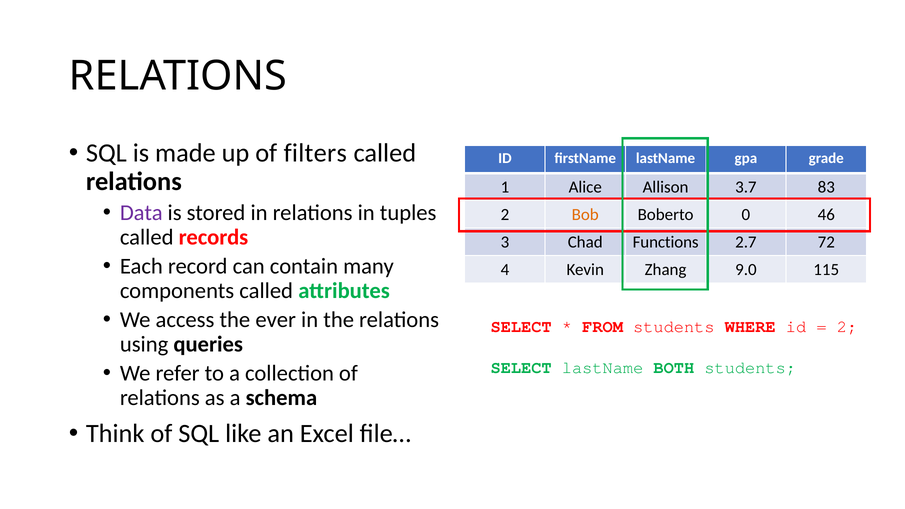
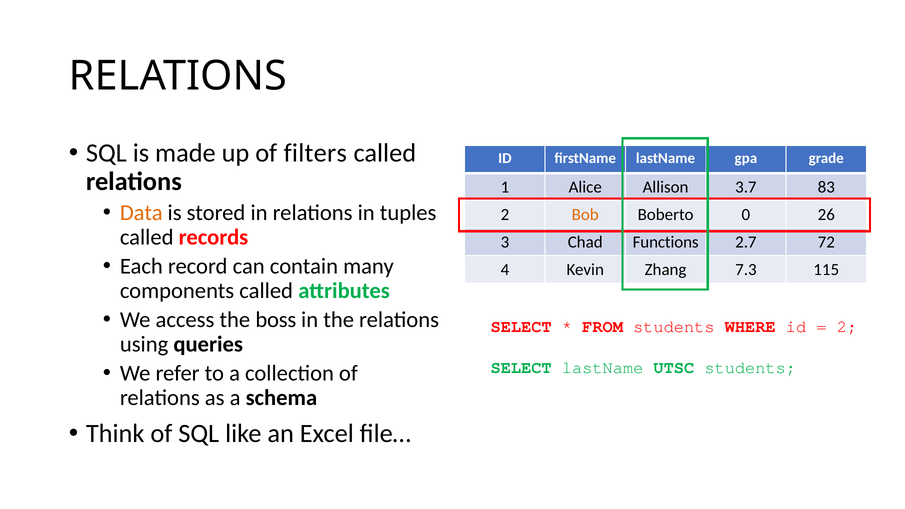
Data colour: purple -> orange (141, 213)
46: 46 -> 26 (826, 215)
9.0: 9.0 -> 7.3 (746, 270)
ever: ever -> boss (276, 320)
BOTH: BOTH -> UTSC (674, 367)
